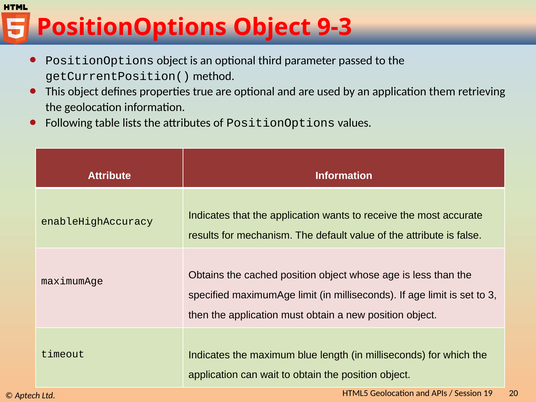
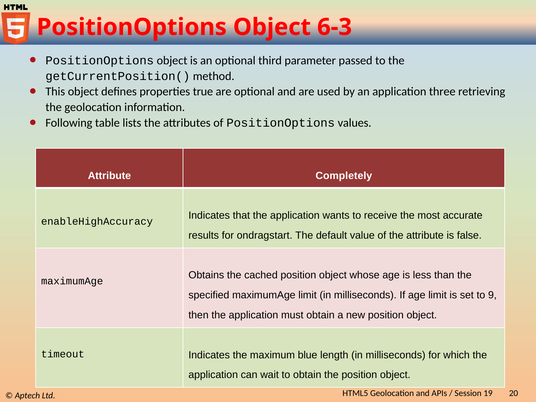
9-3: 9-3 -> 6-3 (335, 27)
them: them -> three (442, 92)
Attribute Information: Information -> Completely (344, 176)
mechanism: mechanism -> ondragstart (265, 235)
3: 3 -> 9 (492, 295)
